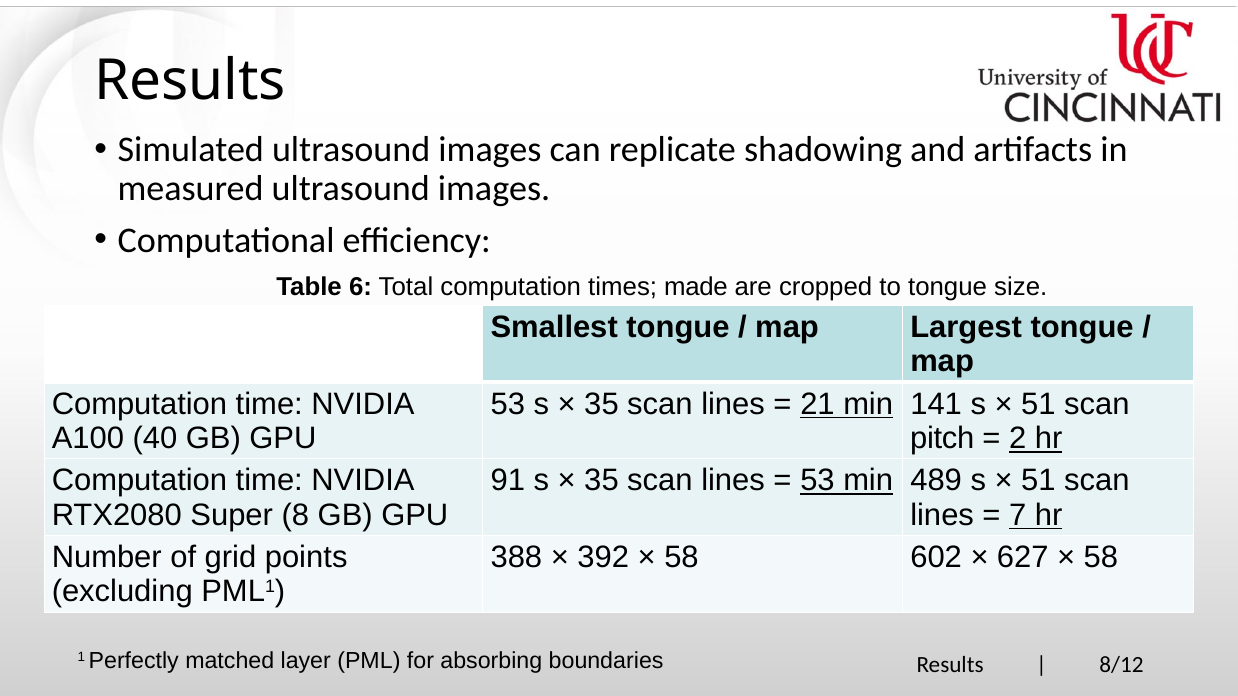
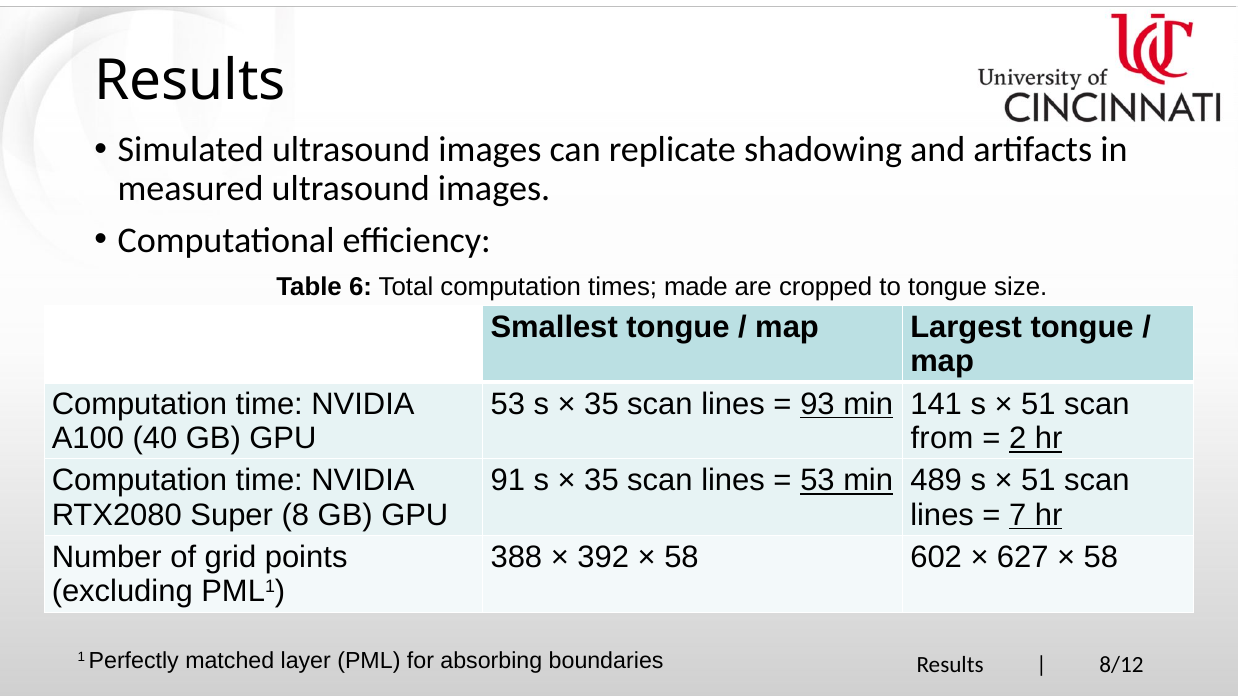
21: 21 -> 93 (817, 404)
pitch: pitch -> from (942, 439)
